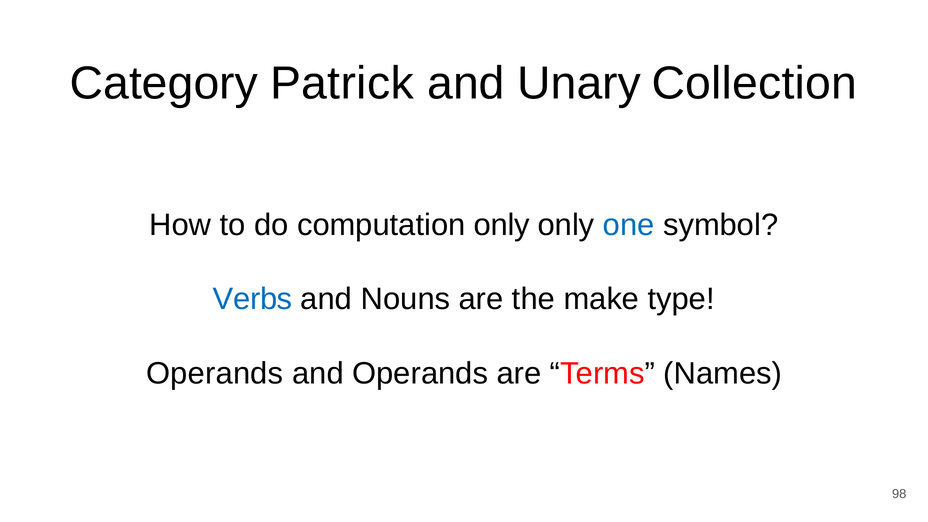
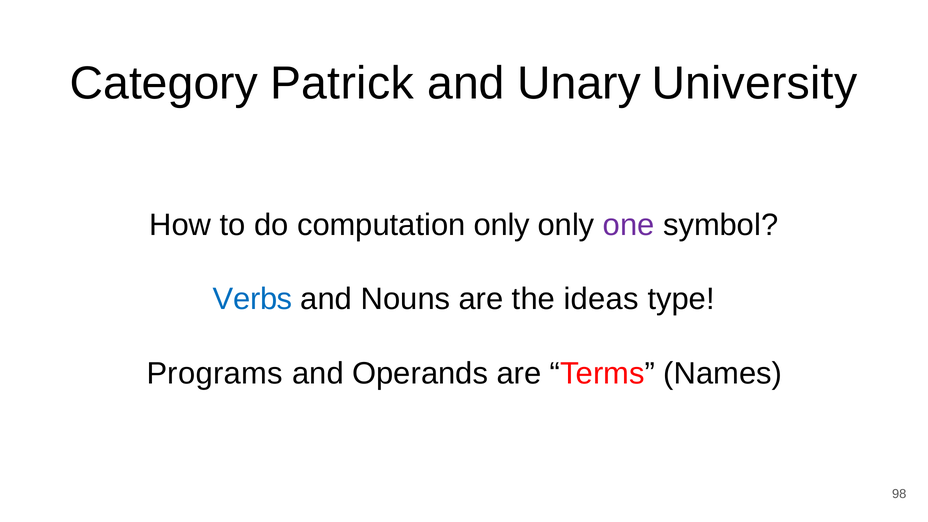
Collection: Collection -> University (754, 83)
one colour: blue -> purple (629, 225)
make: make -> ideas (601, 299)
Operands: Operands -> Programs (215, 373)
